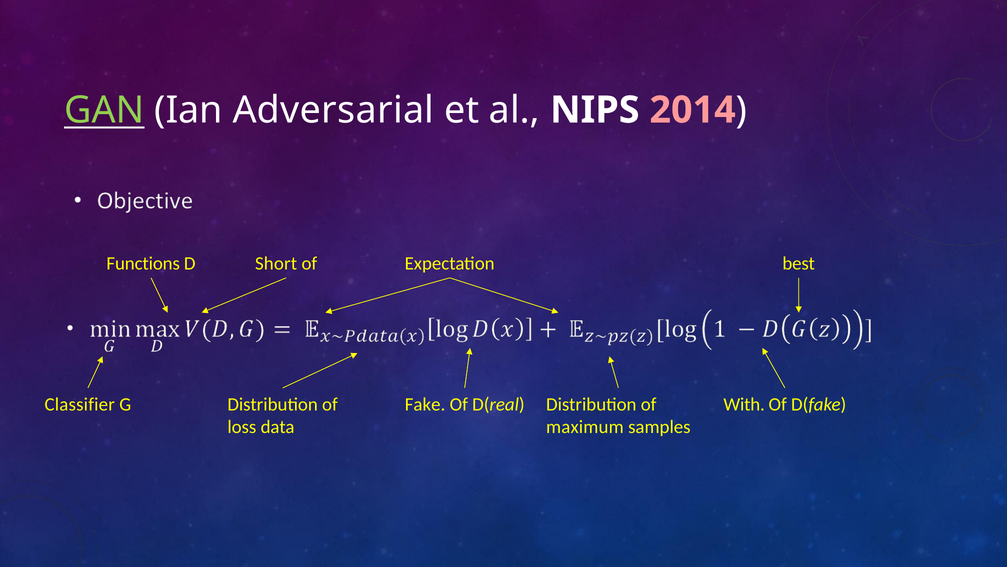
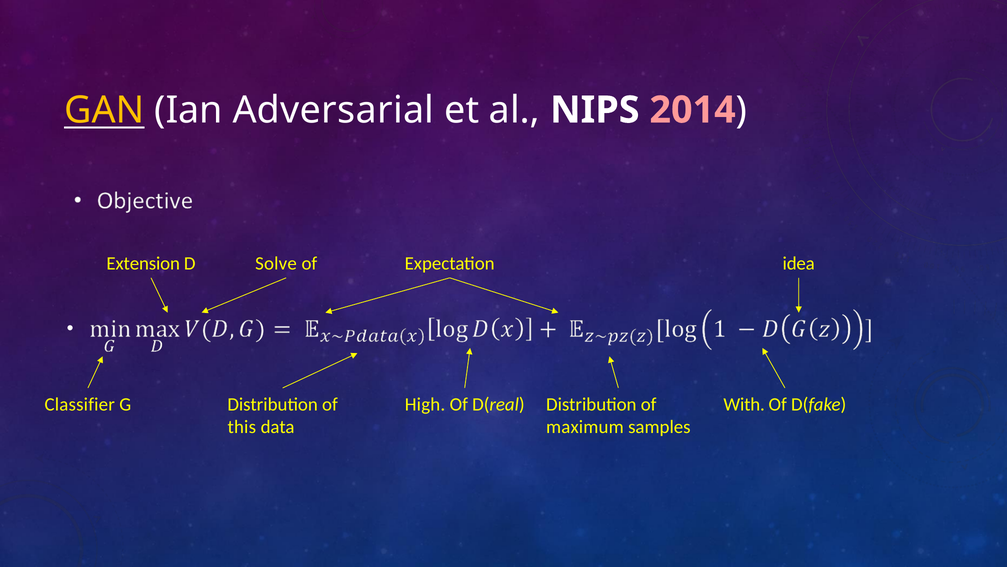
GAN colour: light green -> yellow (104, 110)
Functions: Functions -> Extension (143, 263)
Short: Short -> Solve (276, 263)
best: best -> idea (799, 263)
Fake: Fake -> High (425, 404)
loss: loss -> this (242, 427)
